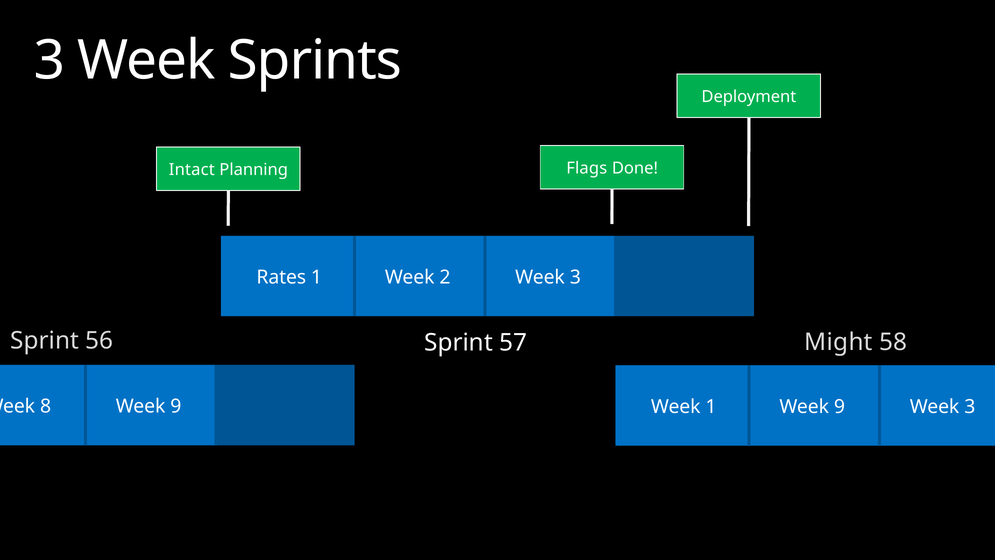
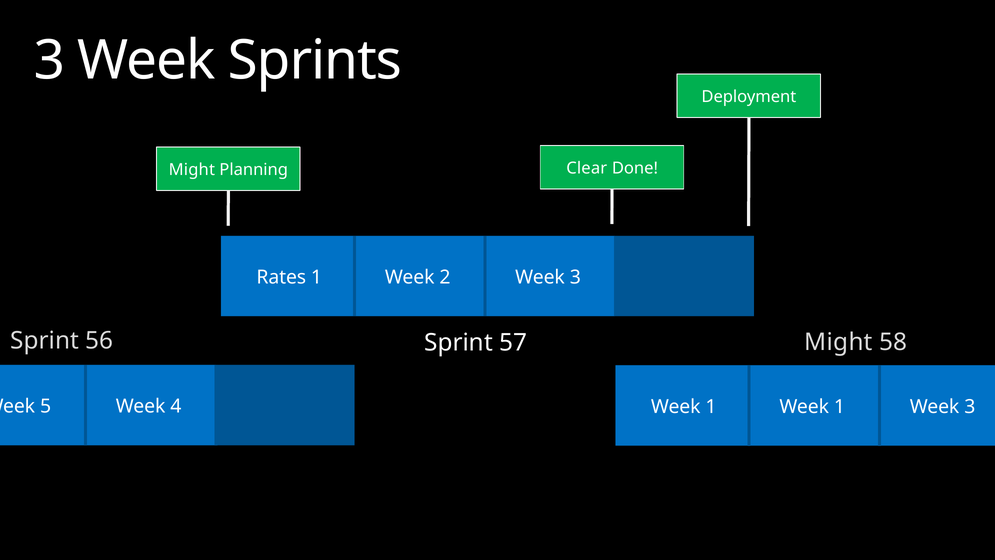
Intact: Intact -> Might (192, 170)
Flags: Flags -> Clear (587, 168)
8: 8 -> 5 (46, 406)
9: 9 -> 4 (176, 406)
1 Week 9: 9 -> 1 (839, 407)
